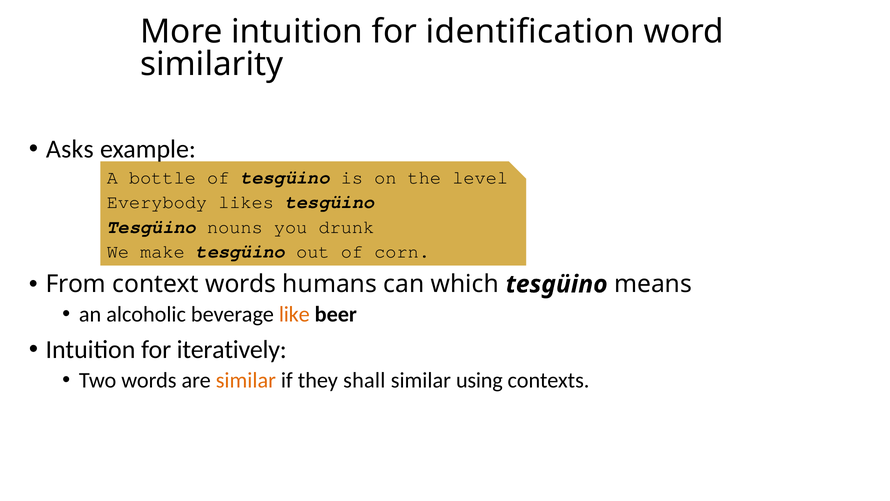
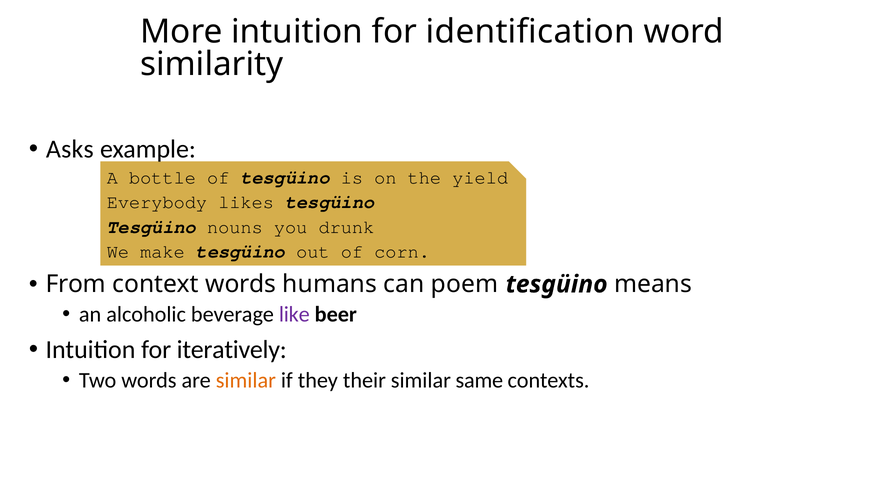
level: level -> yield (480, 178)
which: which -> poem (465, 284)
like colour: orange -> purple (294, 314)
shall: shall -> their (364, 380)
using: using -> same (479, 380)
